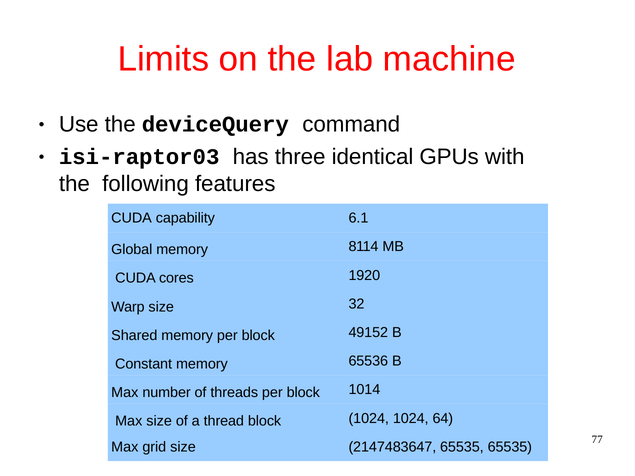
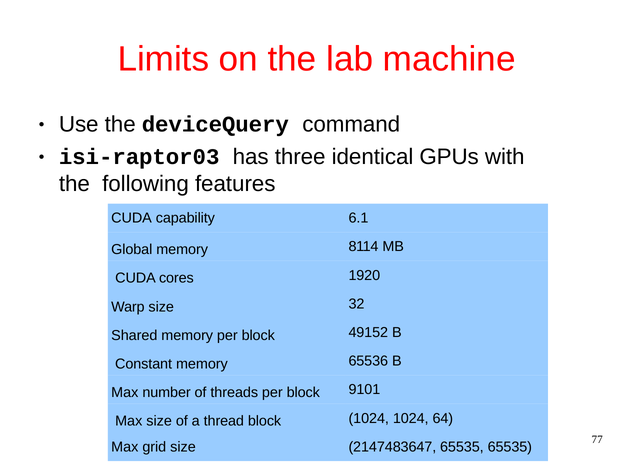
1014: 1014 -> 9101 (364, 390)
